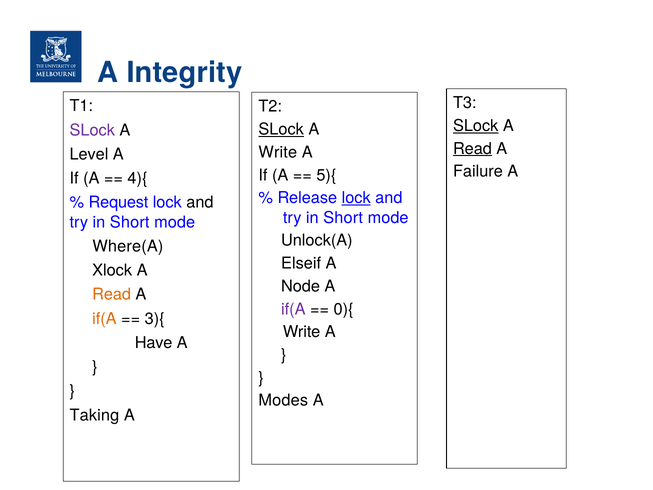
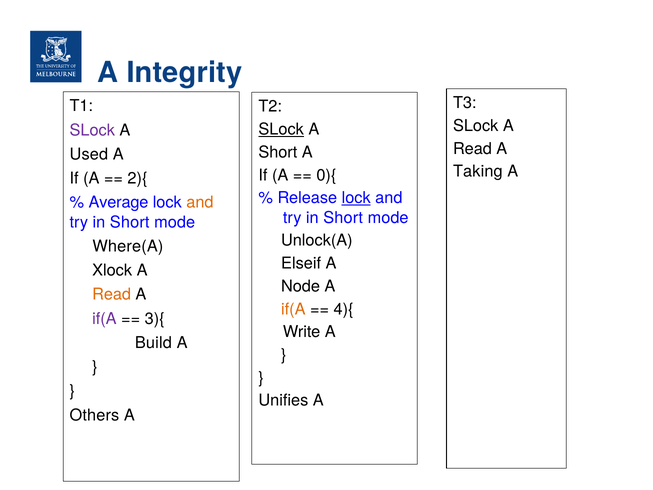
SLock underline: present -> none (476, 126)
Read underline: present -> none (472, 149)
Write: Write -> Short (278, 152)
Level: Level -> Used (89, 154)
Failure: Failure -> Taking (478, 171)
5){: 5){ -> 0){ (326, 175)
4){: 4){ -> 2){ (137, 178)
Request: Request -> Average (119, 202)
and colour: black -> orange (200, 202)
if(A colour: purple -> orange (293, 309)
0){: 0){ -> 4){ (344, 309)
if(A colour: orange -> purple (104, 319)
Have: Have -> Build (153, 343)
Modes: Modes -> Unifies (283, 400)
Taking: Taking -> Others (94, 415)
